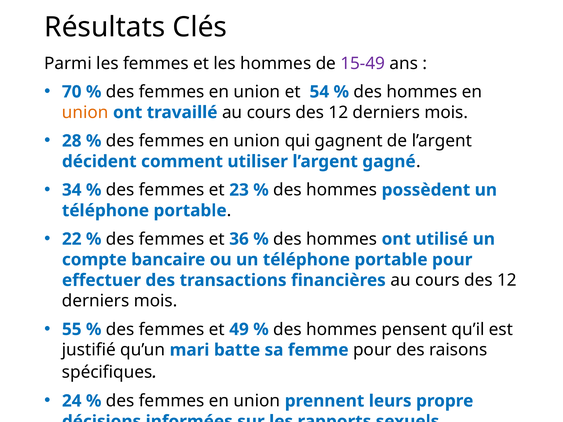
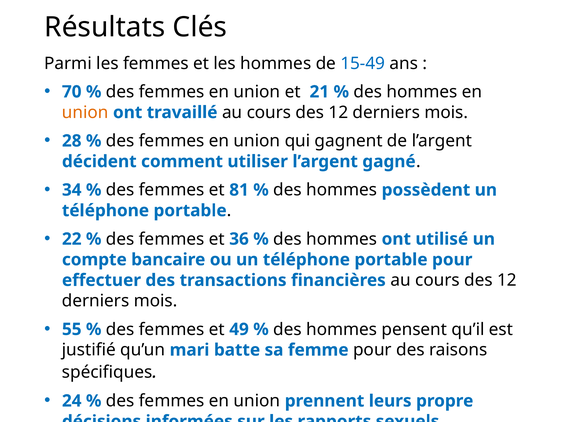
15-49 colour: purple -> blue (363, 63)
54: 54 -> 21 (319, 92)
23: 23 -> 81 (239, 190)
